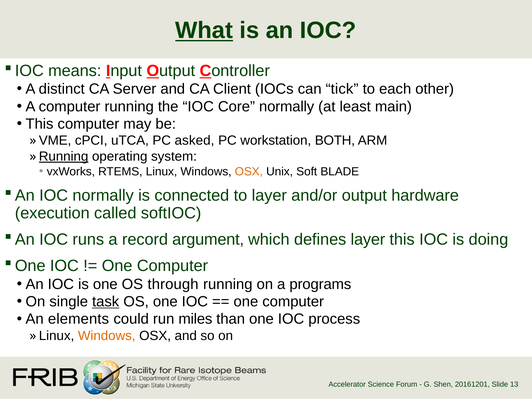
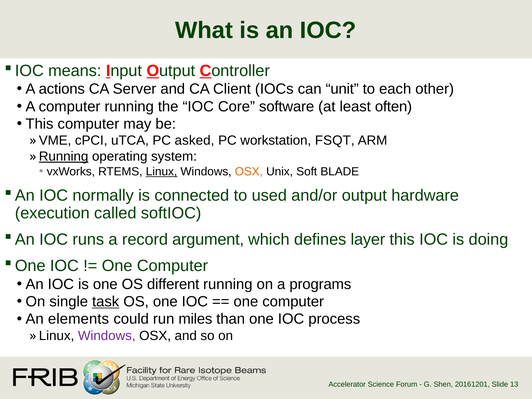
What underline: present -> none (204, 30)
distinct: distinct -> actions (62, 89)
tick: tick -> unit (342, 89)
Core normally: normally -> software (287, 106)
main: main -> often (393, 106)
BOTH: BOTH -> FSQT (335, 141)
Linux underline: none -> present (162, 171)
to layer: layer -> used (269, 195)
through: through -> different (173, 284)
Windows colour: orange -> purple (107, 336)
